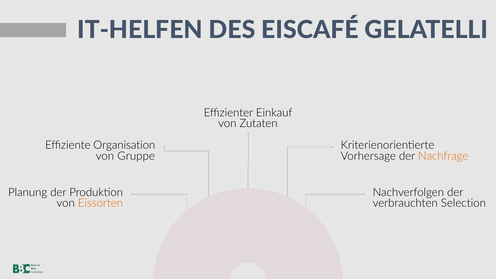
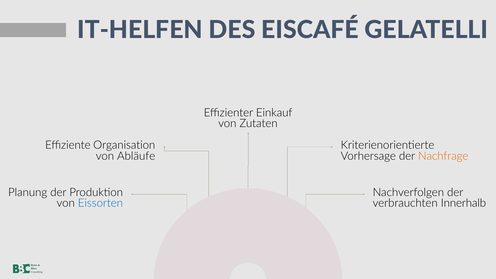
Gruppe: Gruppe -> Abläufe (136, 156)
Eissorten colour: orange -> blue (100, 203)
Selection: Selection -> Innerhalb (463, 203)
